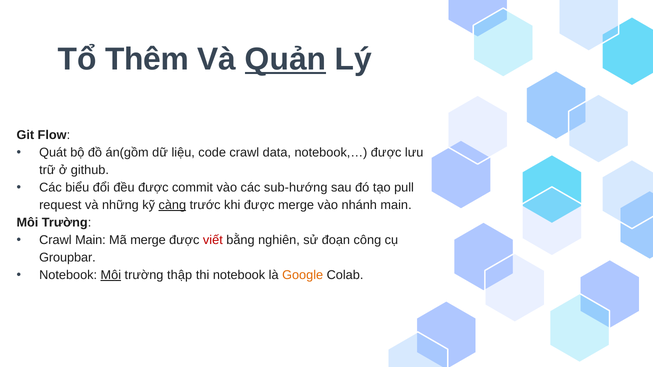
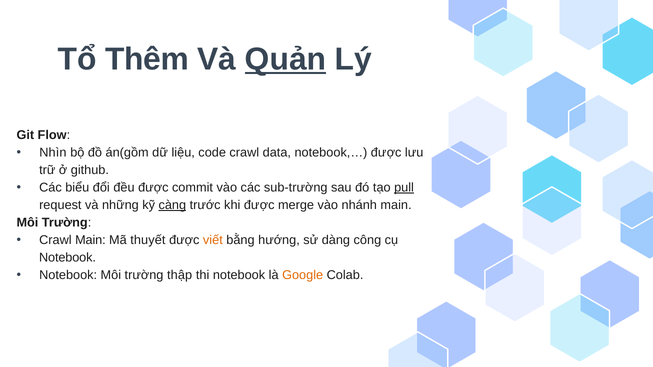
Quát: Quát -> Nhìn (53, 153)
sub-hướng: sub-hướng -> sub-trường (296, 188)
pull underline: none -> present (404, 188)
Mã merge: merge -> thuyết (148, 240)
viết colour: red -> orange (213, 240)
nghiên: nghiên -> hướng (279, 240)
đoạn: đoạn -> dàng (336, 240)
Groupbar: Groupbar -> Notebook (67, 258)
Môi underline: present -> none (111, 275)
